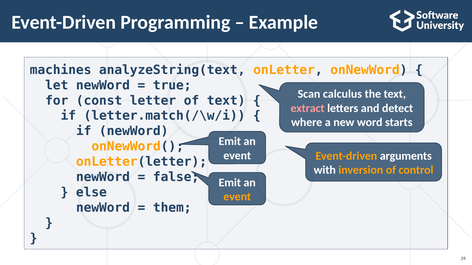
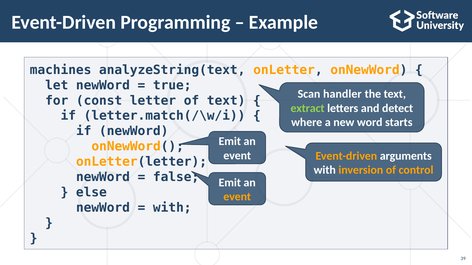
calculus: calculus -> handler (342, 94)
extract colour: pink -> light green (308, 108)
them: them -> with (172, 208)
